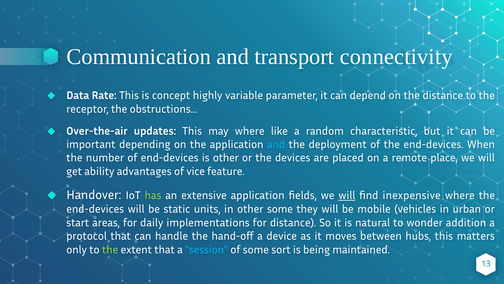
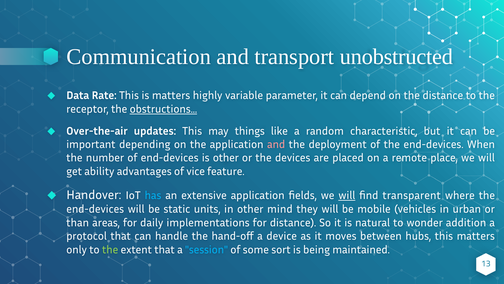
connectivity: connectivity -> unobstructed (396, 57)
is concept: concept -> matters (171, 95)
obstructions underline: none -> present (163, 109)
may where: where -> things (250, 131)
and colour: light blue -> pink (276, 144)
has colour: light green -> light blue (153, 195)
inexpensive: inexpensive -> transparent (412, 195)
other some: some -> mind (280, 209)
start: start -> than (78, 222)
